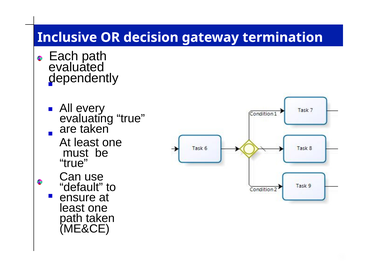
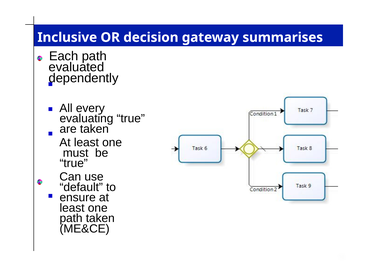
termination: termination -> summarises (283, 37)
